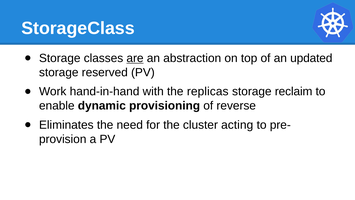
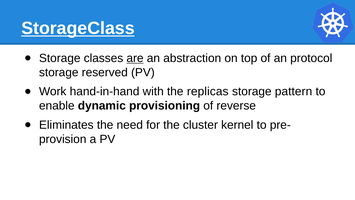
StorageClass underline: none -> present (78, 28)
updated: updated -> protocol (311, 58)
reclaim: reclaim -> pattern (294, 91)
acting: acting -> kernel (237, 125)
